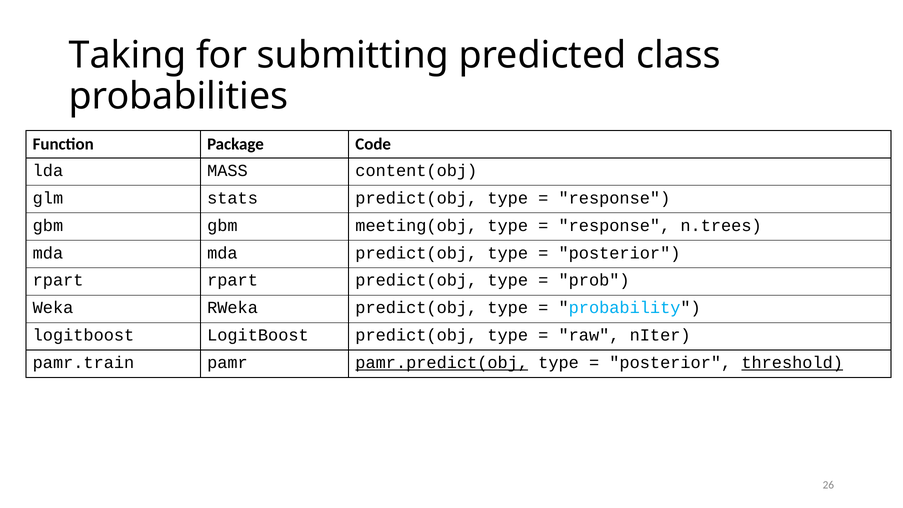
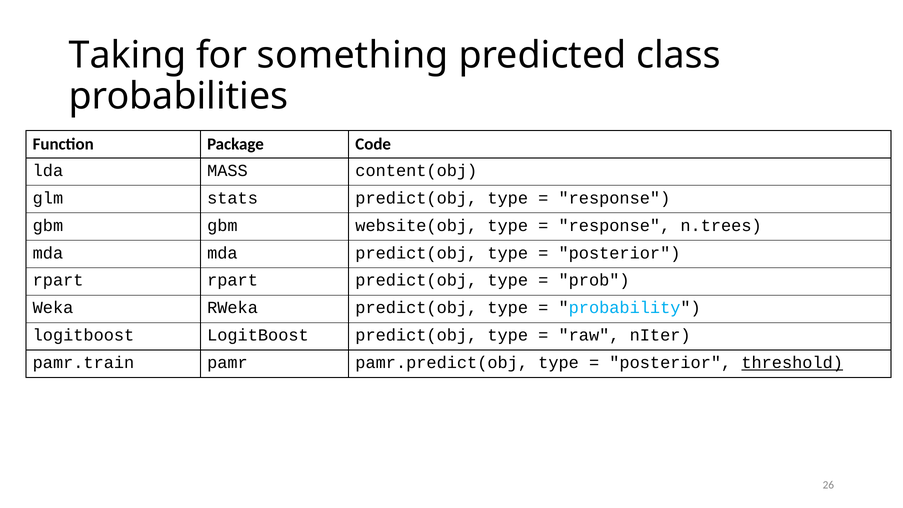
submitting: submitting -> something (353, 56)
meeting(obj: meeting(obj -> website(obj (416, 225)
pamr.predict(obj underline: present -> none (442, 363)
